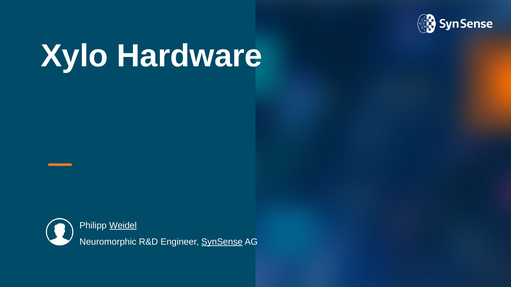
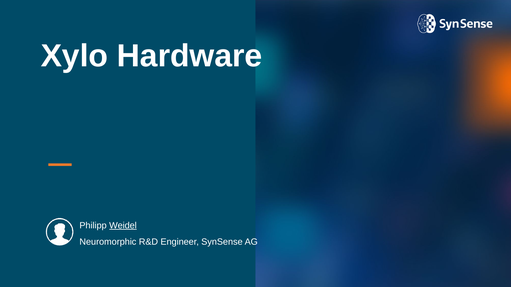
SynSense underline: present -> none (222, 242)
